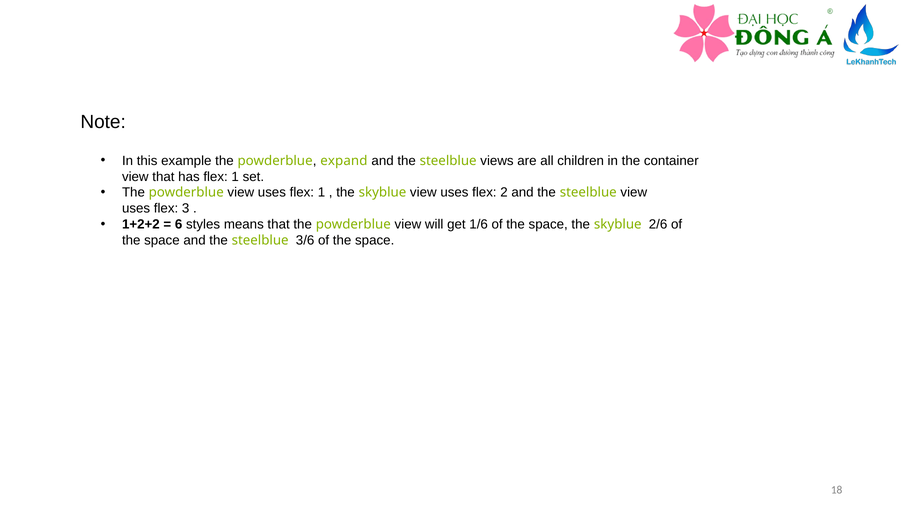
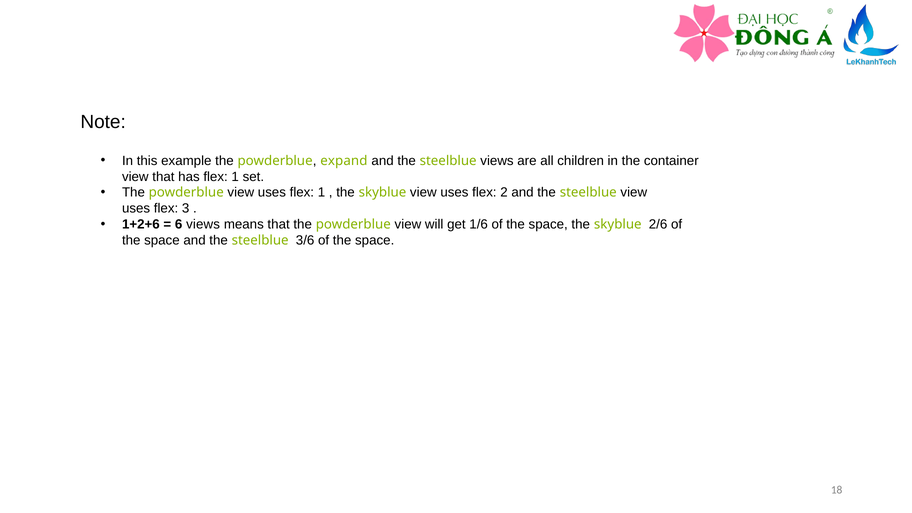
1+2+2: 1+2+2 -> 1+2+6 (141, 225)
6 styles: styles -> views (203, 225)
